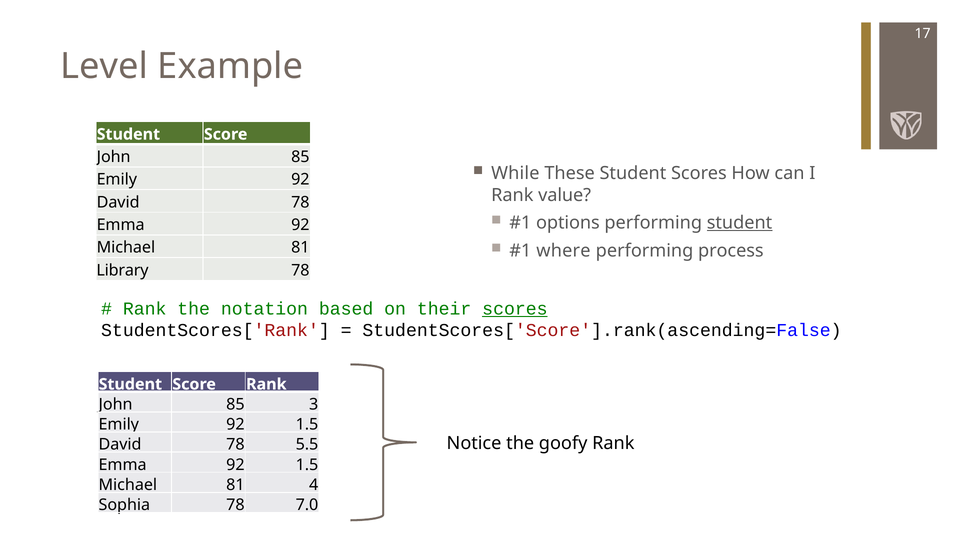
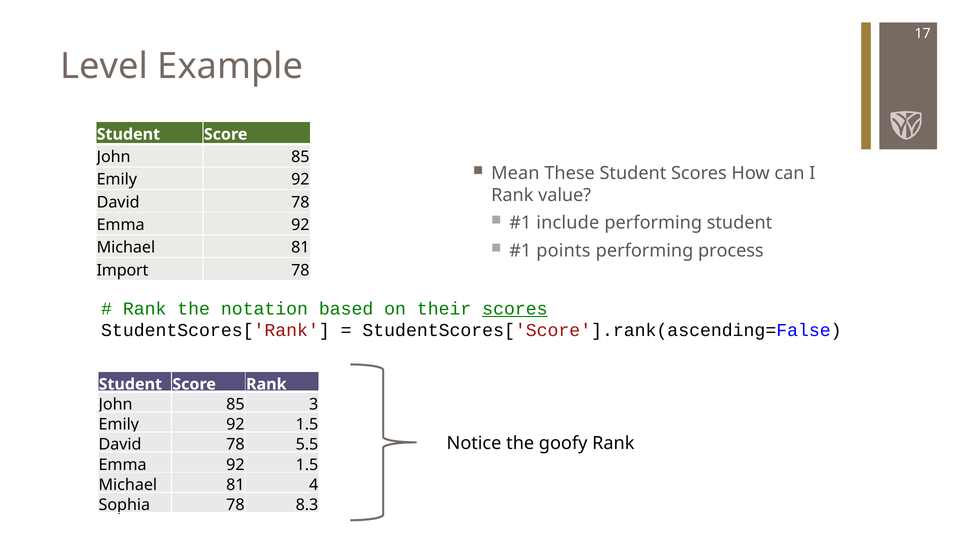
While: While -> Mean (515, 173)
options: options -> include (568, 223)
student underline: present -> none (740, 223)
where: where -> points (563, 251)
Library: Library -> Import (122, 270)
7.0: 7.0 -> 8.3 (307, 505)
